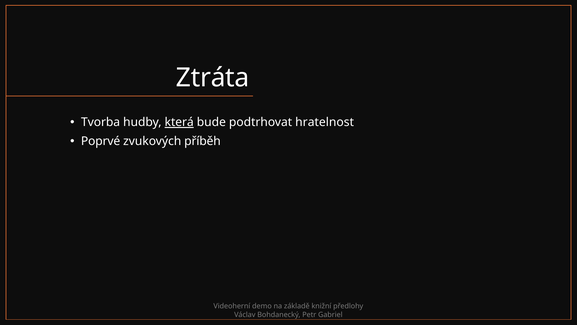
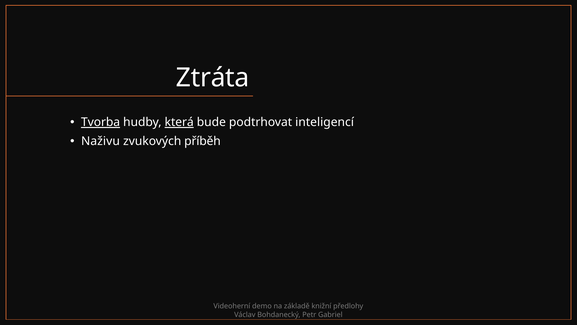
Tvorba underline: none -> present (101, 122)
hratelnost: hratelnost -> inteligencí (325, 122)
Poprvé: Poprvé -> Naživu (100, 141)
